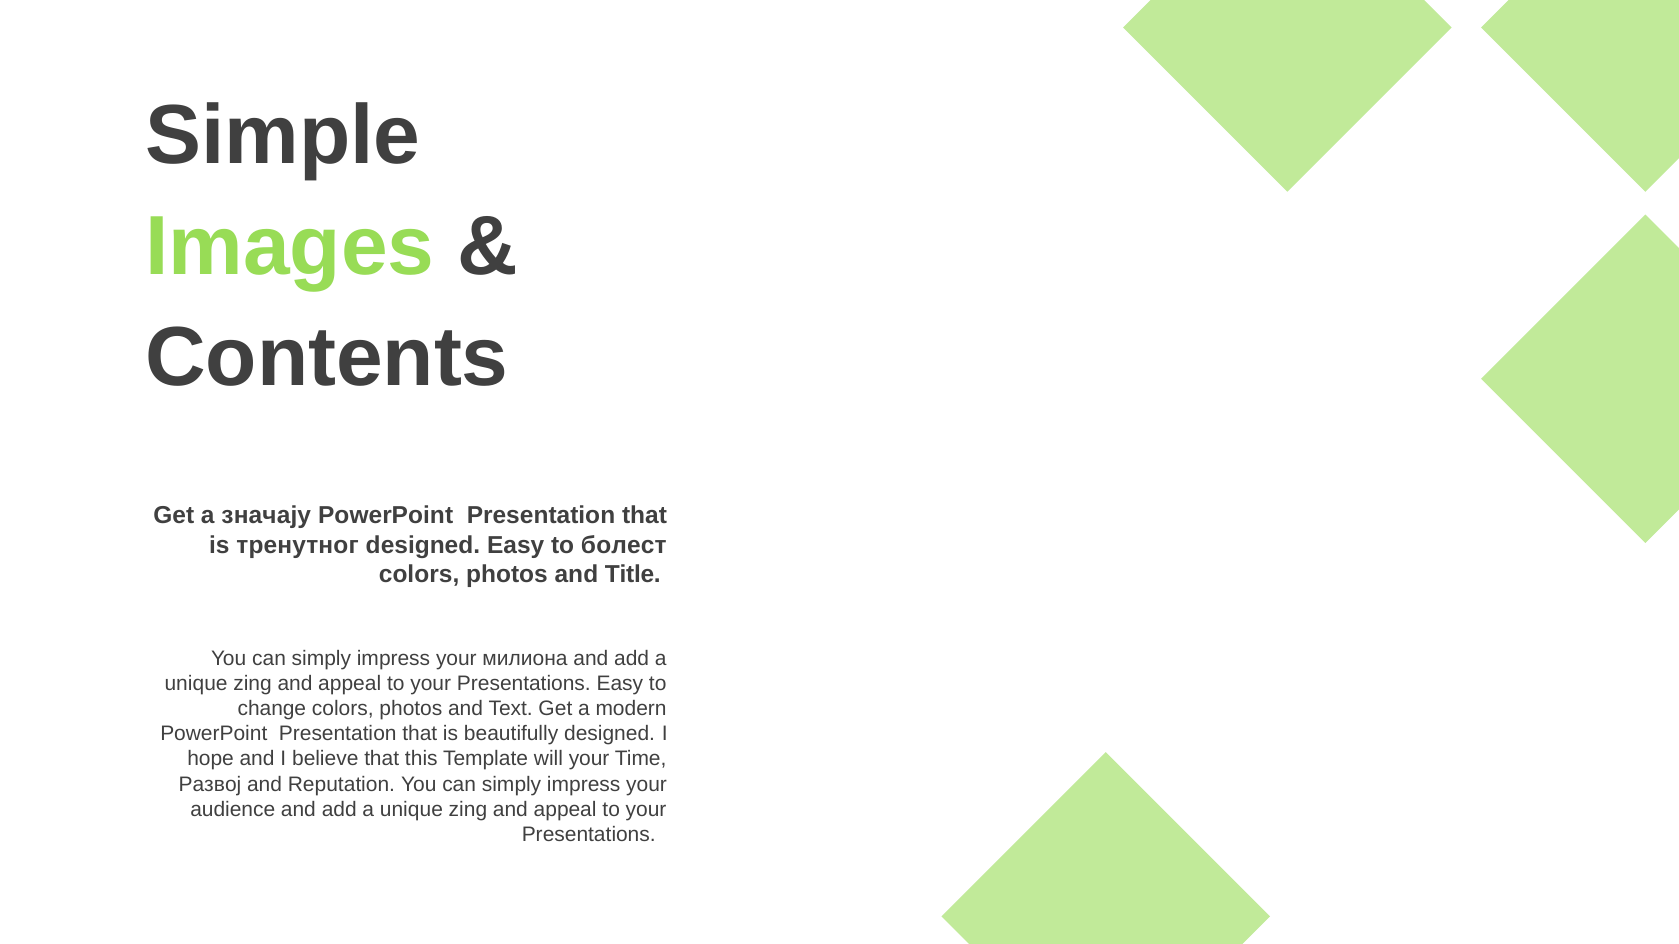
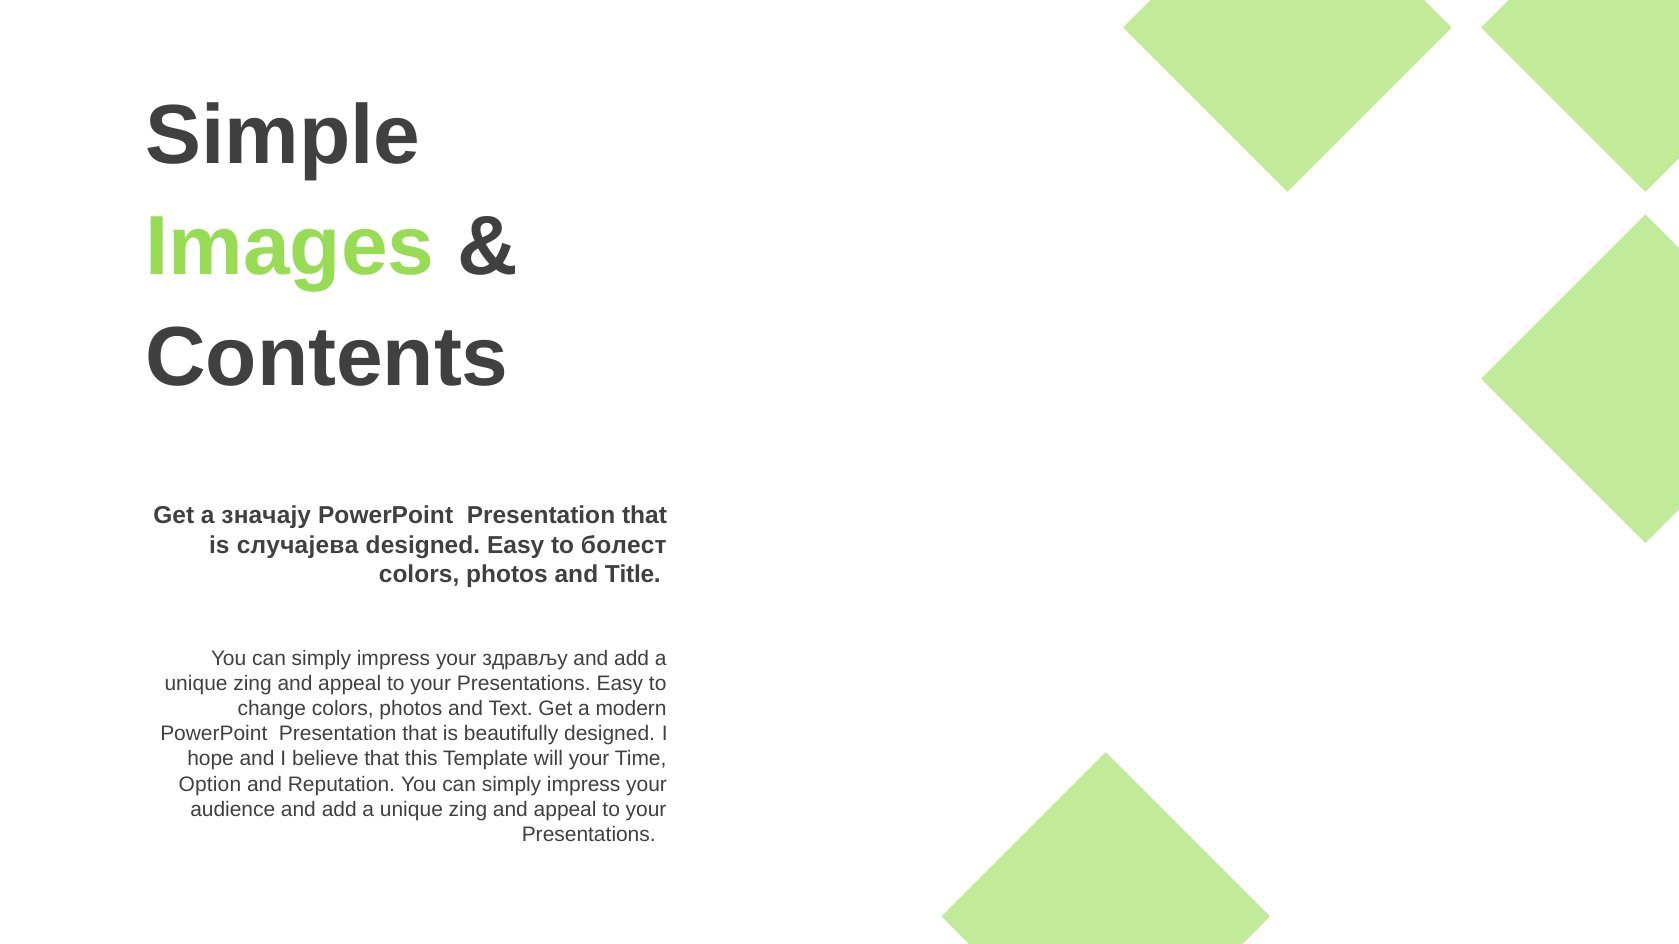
тренутног: тренутног -> случајева (298, 545)
милиона: милиона -> здрављу (525, 659)
Развој: Развој -> Option (210, 785)
